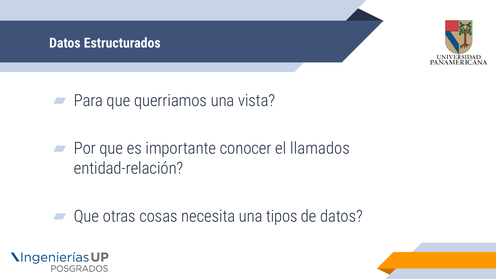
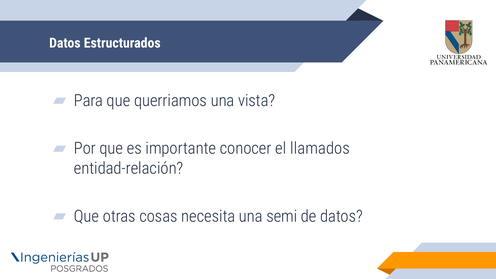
tipos: tipos -> semi (282, 216)
